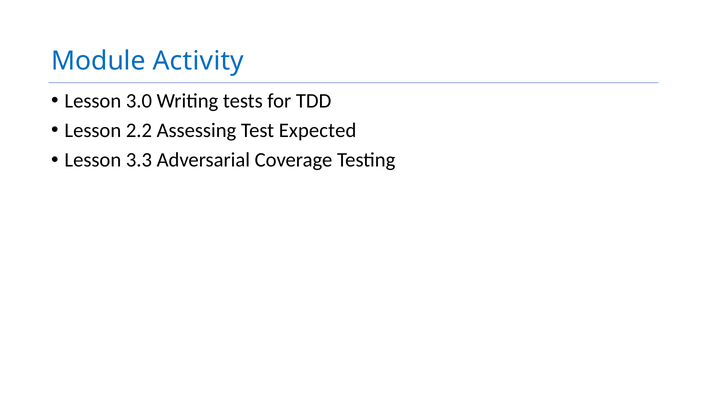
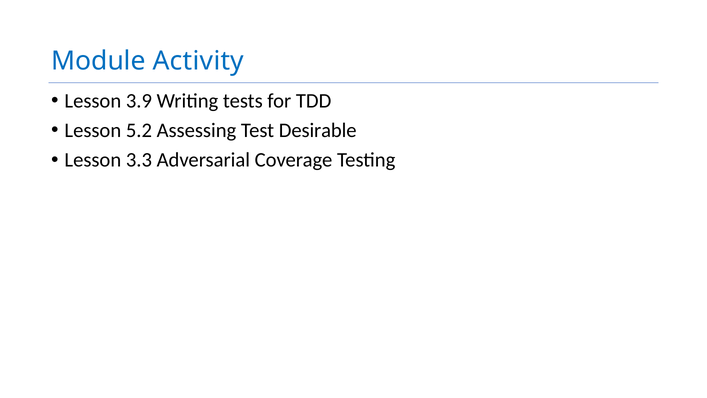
3.0: 3.0 -> 3.9 (139, 101)
2.2: 2.2 -> 5.2 (139, 130)
Expected: Expected -> Desirable (318, 130)
